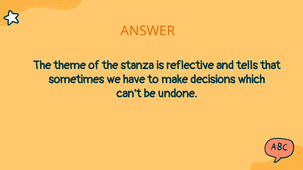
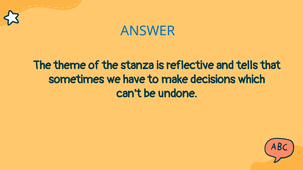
ANSWER colour: orange -> blue (148, 31)
